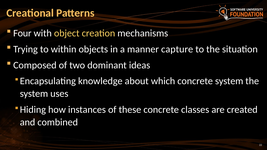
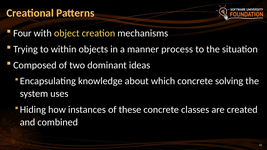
capture: capture -> process (177, 49)
concrete system: system -> solving (229, 81)
